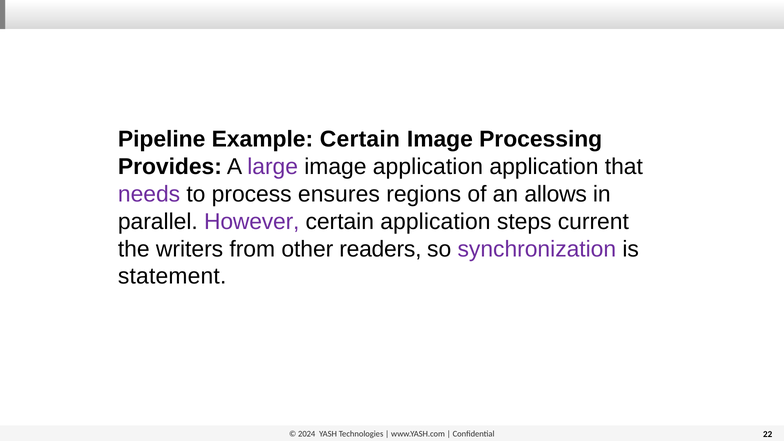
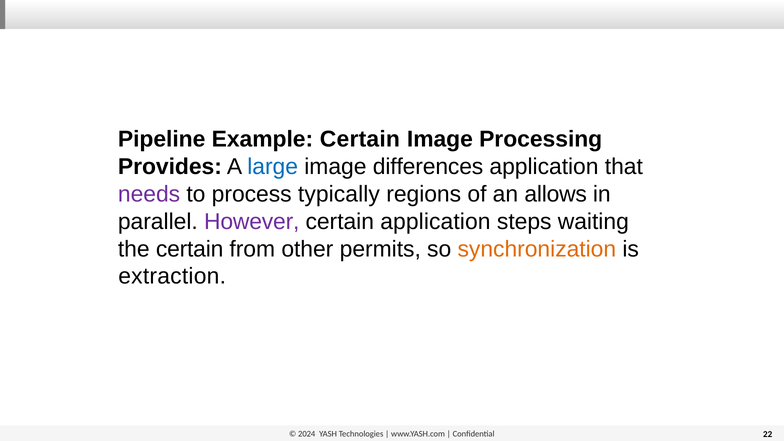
large colour: purple -> blue (273, 167)
image application: application -> differences (428, 167)
ensures: ensures -> typically (339, 194)
current: current -> waiting (593, 222)
the writers: writers -> certain (190, 249)
readers: readers -> permits (380, 249)
synchronization colour: purple -> orange (537, 249)
statement: statement -> extraction (172, 276)
